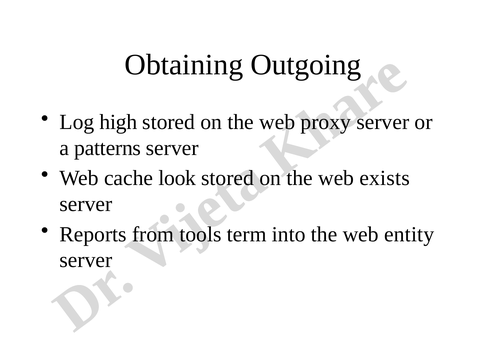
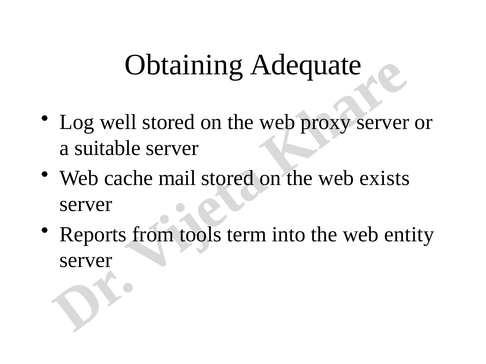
Outgoing: Outgoing -> Adequate (306, 65)
high: high -> well (118, 122)
patterns: patterns -> suitable (108, 148)
look: look -> mail (177, 178)
